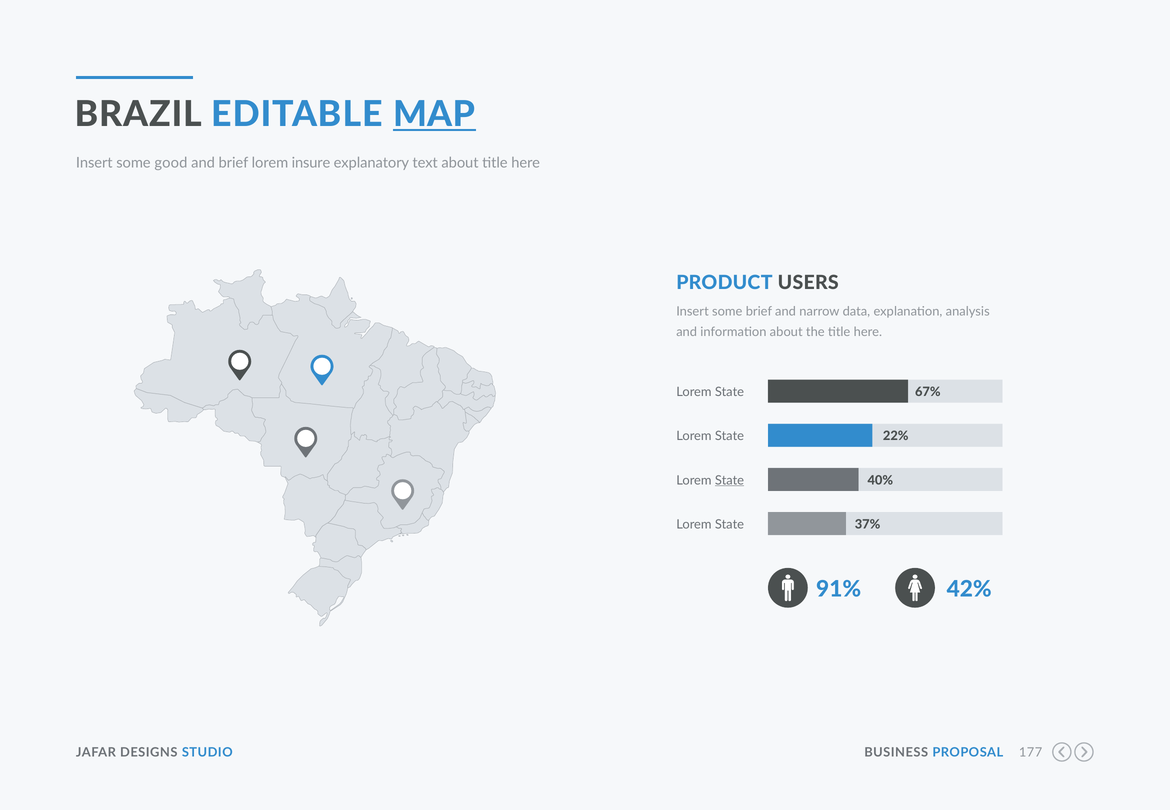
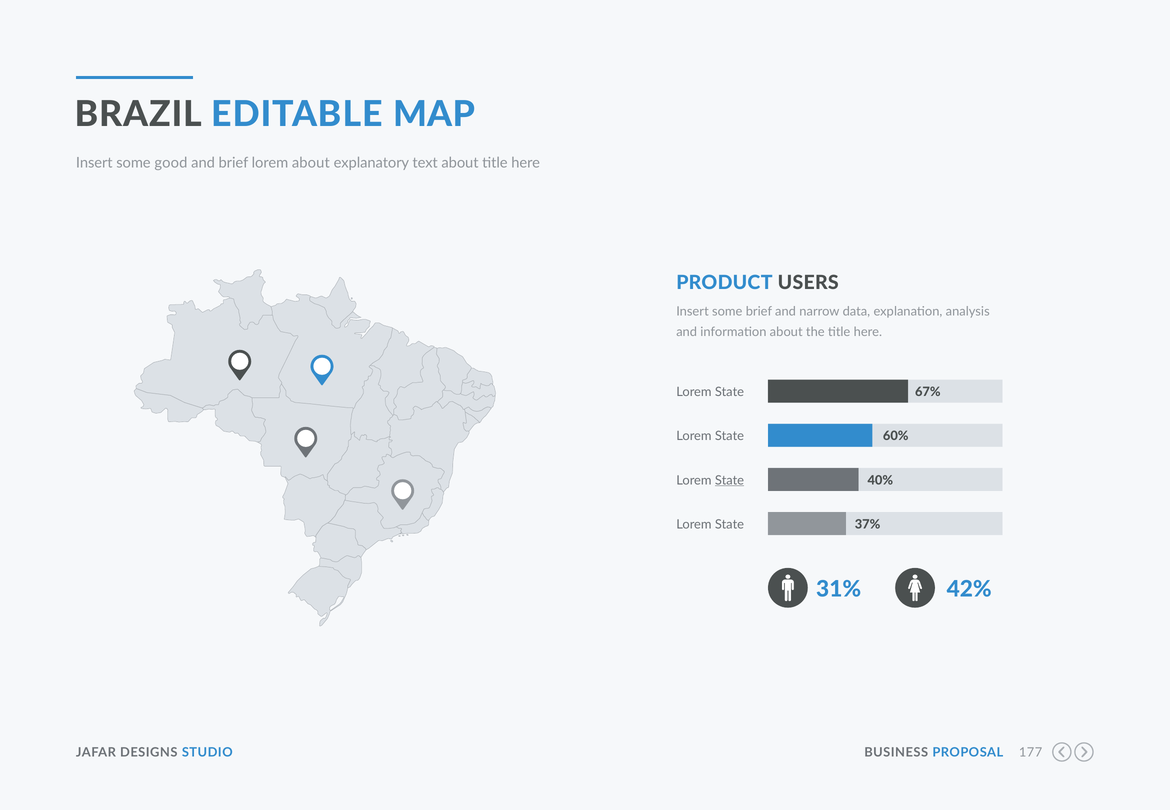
MAP underline: present -> none (434, 115)
lorem insure: insure -> about (311, 163)
22%: 22% -> 60% (896, 436)
91%: 91% -> 31% (839, 589)
